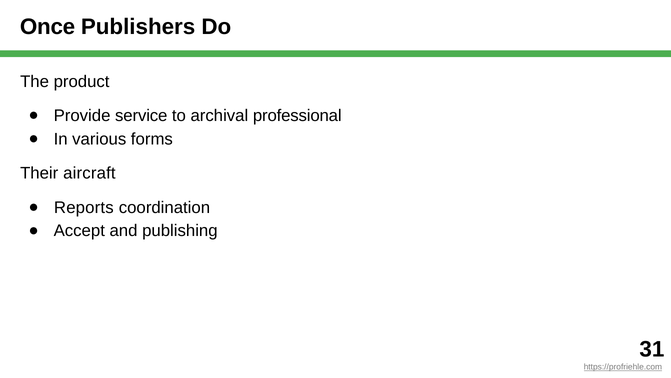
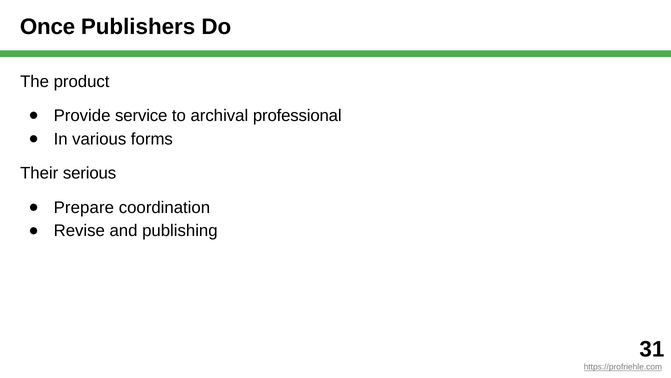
aircraft: aircraft -> serious (90, 173)
Reports: Reports -> Prepare (84, 207)
Accept: Accept -> Revise (79, 231)
